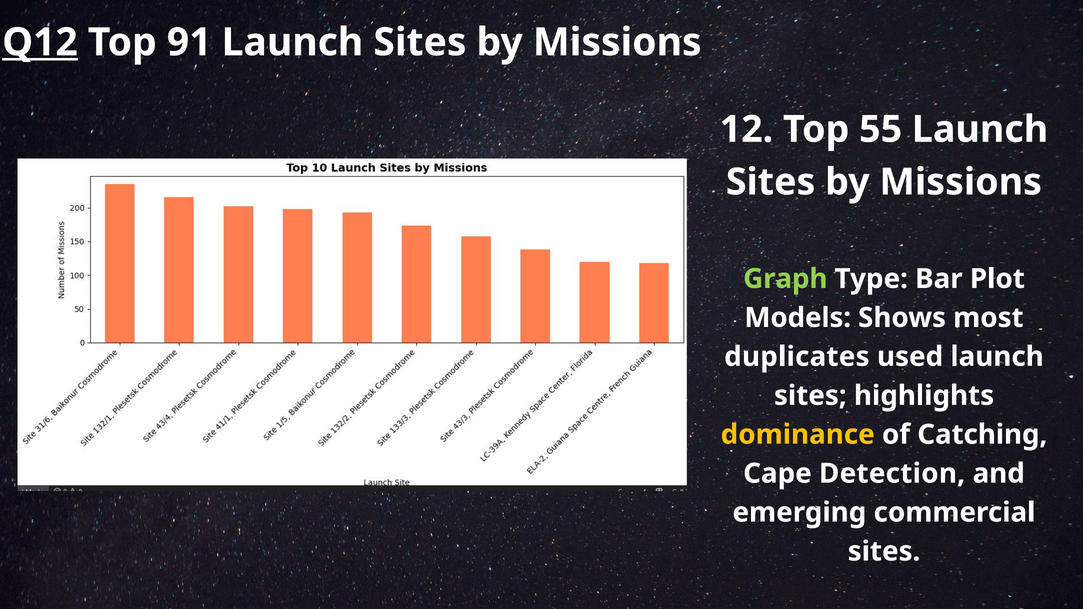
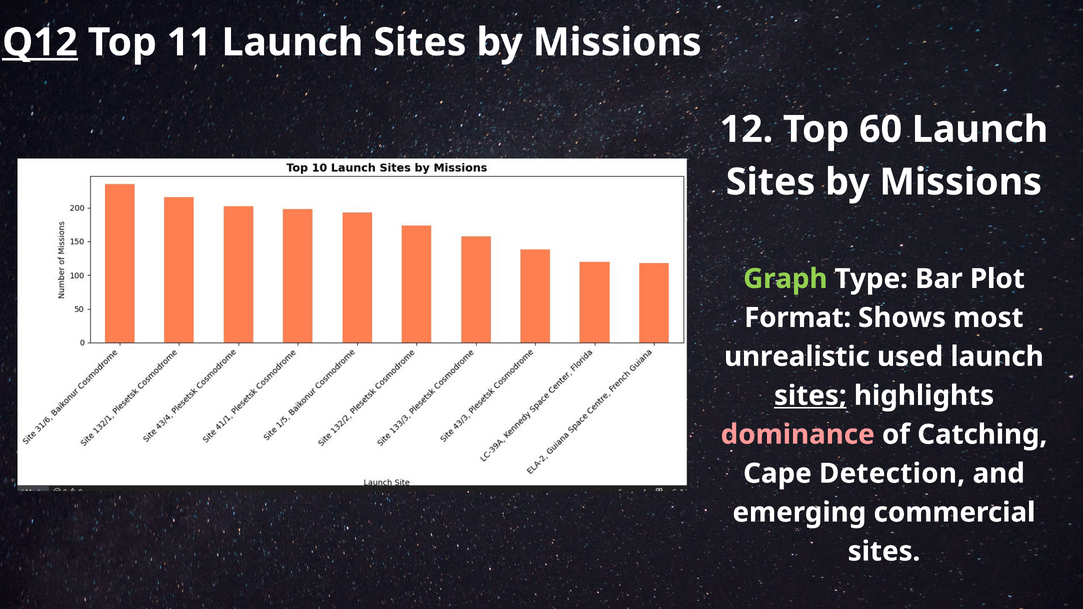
91: 91 -> 11 (189, 42)
55: 55 -> 60 (881, 129)
Models: Models -> Format (798, 318)
duplicates: duplicates -> unrealistic (797, 357)
sites underline: none -> present (810, 396)
dominance colour: yellow -> pink (798, 435)
